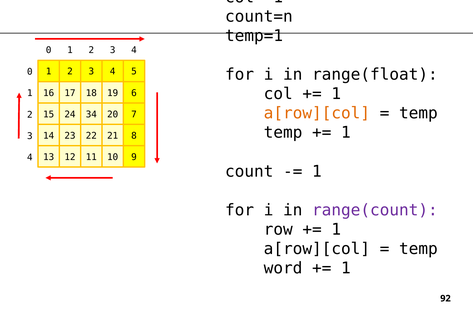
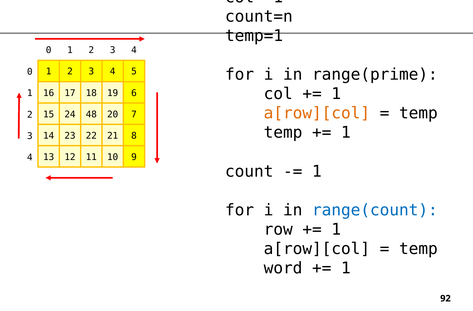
range(float: range(float -> range(prime (375, 74)
34: 34 -> 48 (91, 114)
range(count colour: purple -> blue (375, 210)
